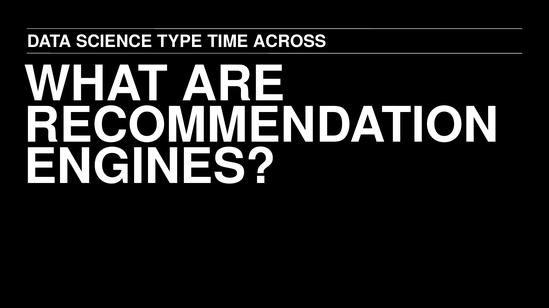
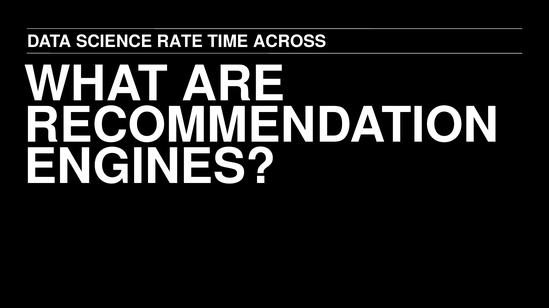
TYPE: TYPE -> RATE (180, 42)
